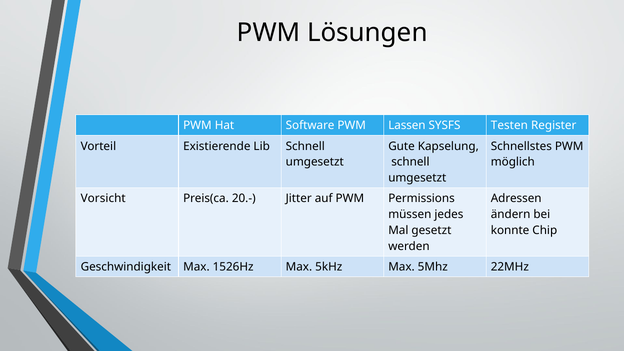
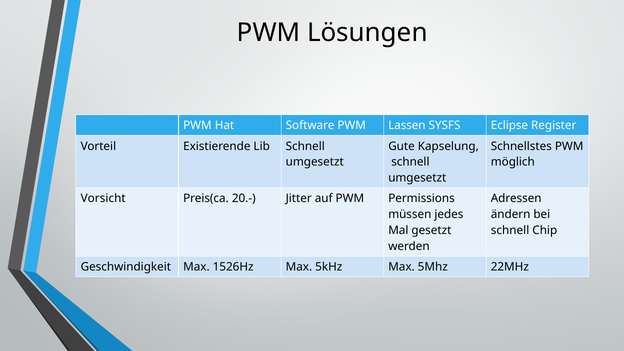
Testen: Testen -> Eclipse (509, 126)
konnte: konnte -> schnell (510, 230)
